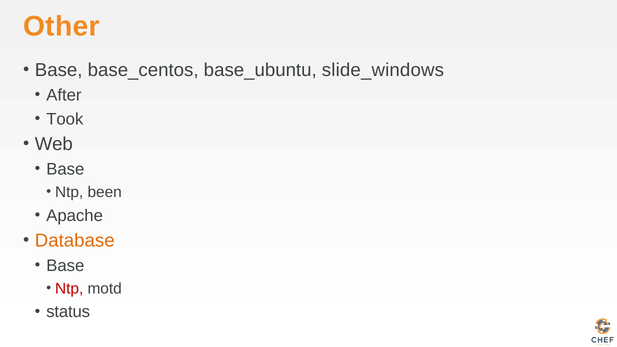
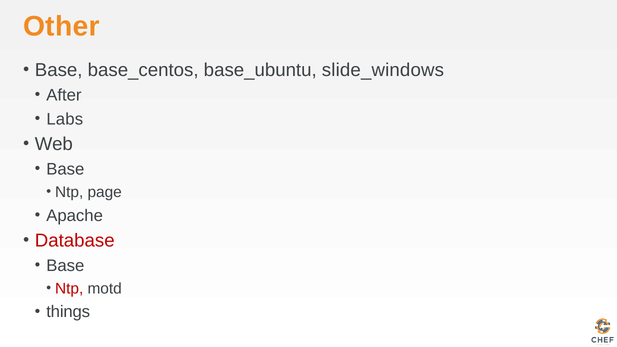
Took: Took -> Labs (65, 119)
been: been -> page (105, 192)
Database colour: orange -> red (75, 241)
status: status -> things (68, 312)
